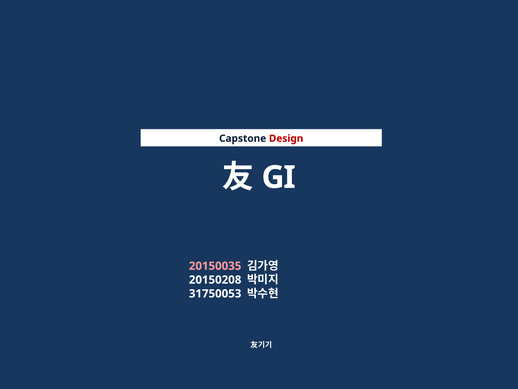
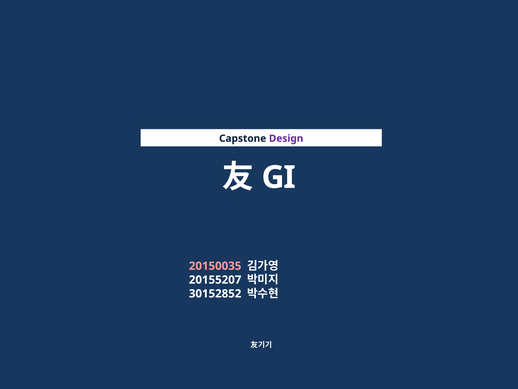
Design colour: red -> purple (286, 138)
20150208: 20150208 -> 20155207 (215, 279)
31750053: 31750053 -> 30152852 (215, 293)
